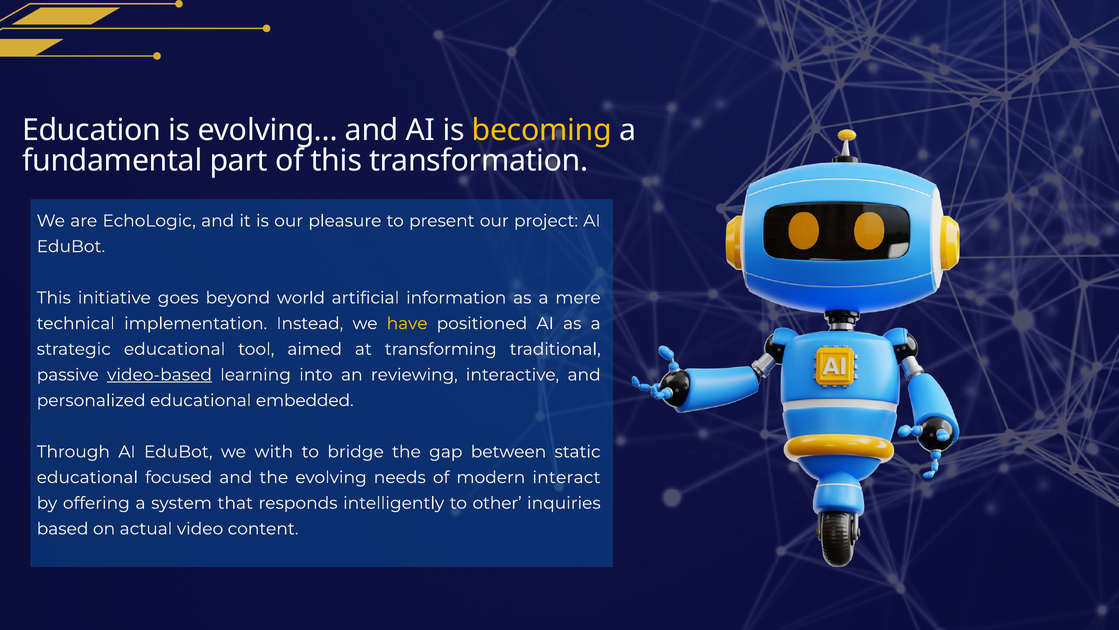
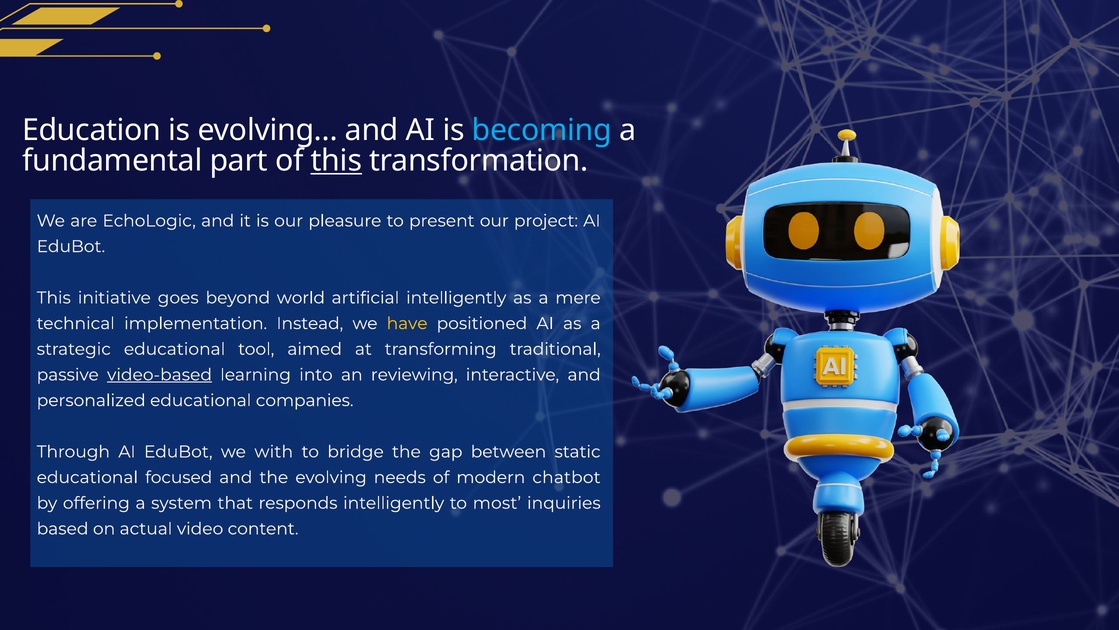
becoming colour: yellow -> light blue (542, 130)
this underline: none -> present (336, 161)
artificial information: information -> intelligently (456, 298)
embedded: embedded -> companies (305, 400)
interact: interact -> chatbot (566, 477)
other: other -> most (497, 503)
